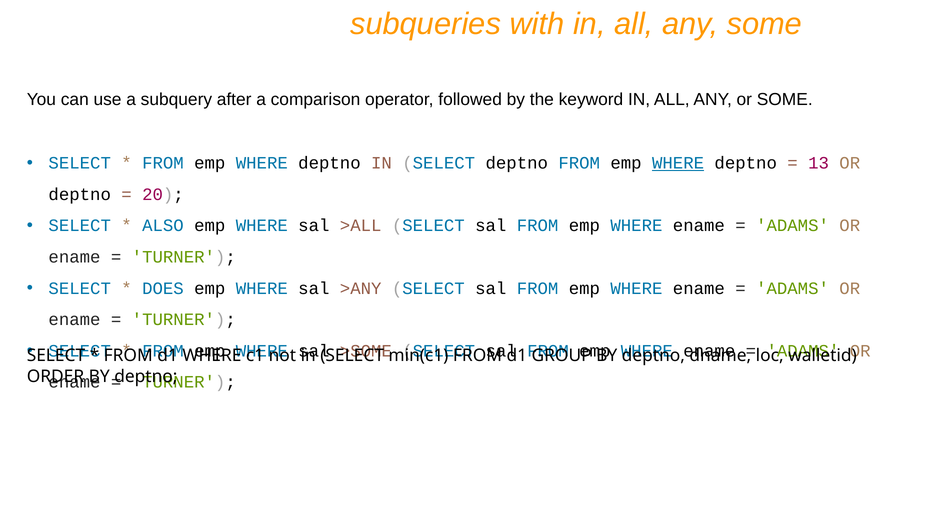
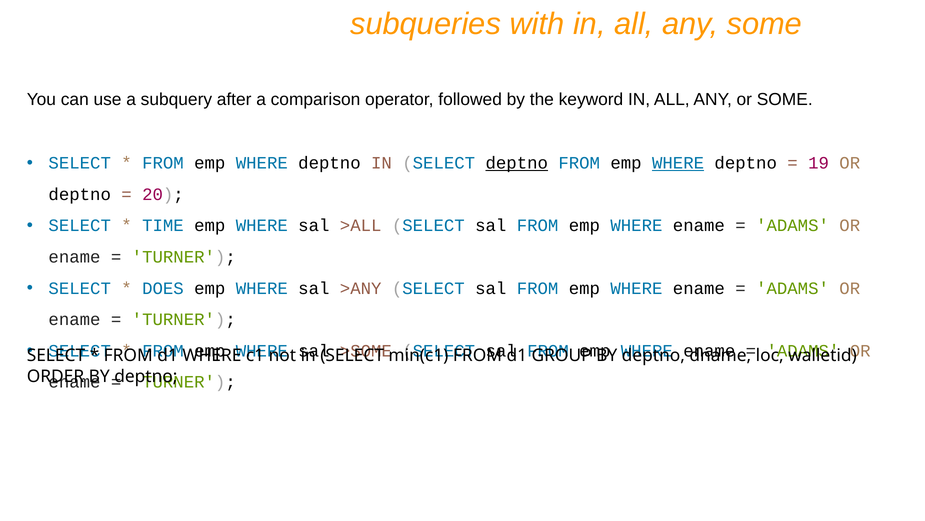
deptno underline: none -> present (517, 163)
13: 13 -> 19 (819, 163)
ALSO: ALSO -> TIME (163, 225)
